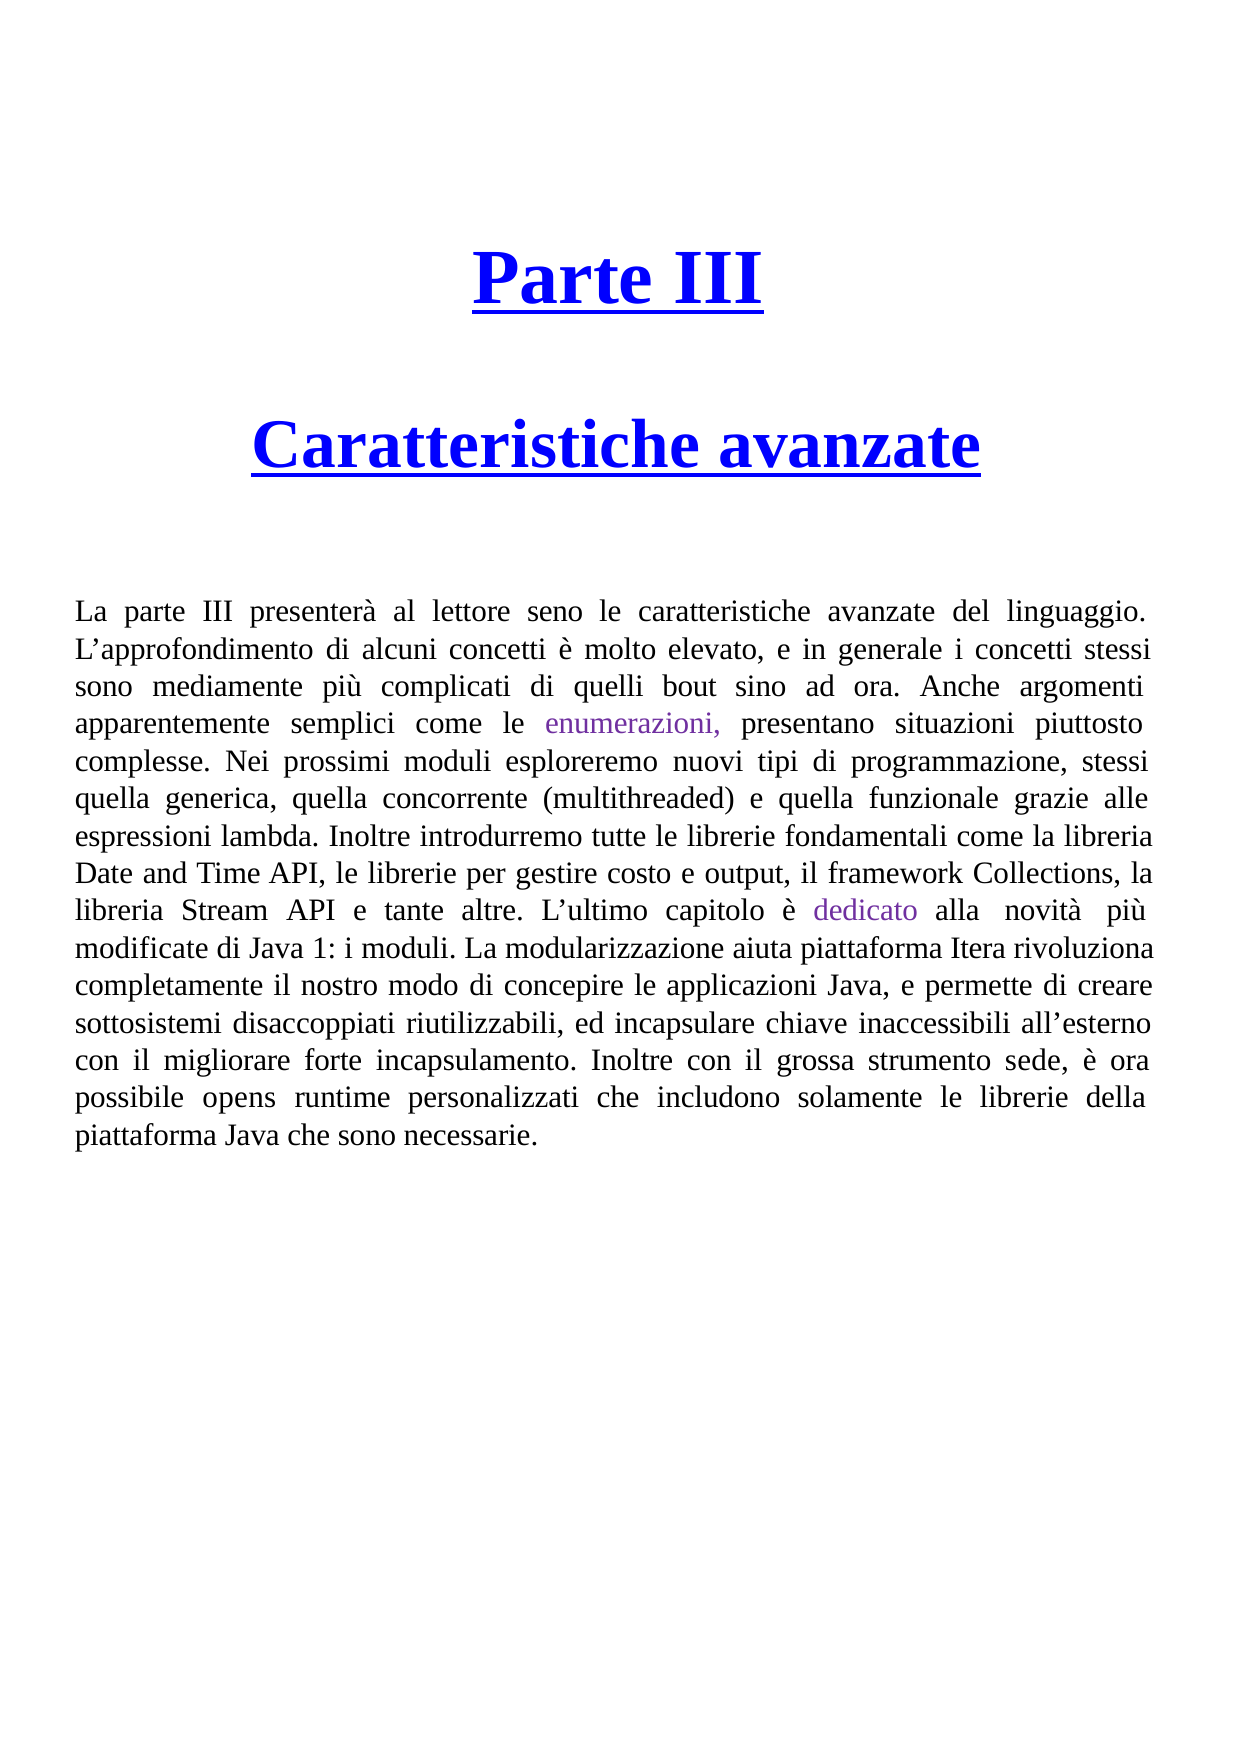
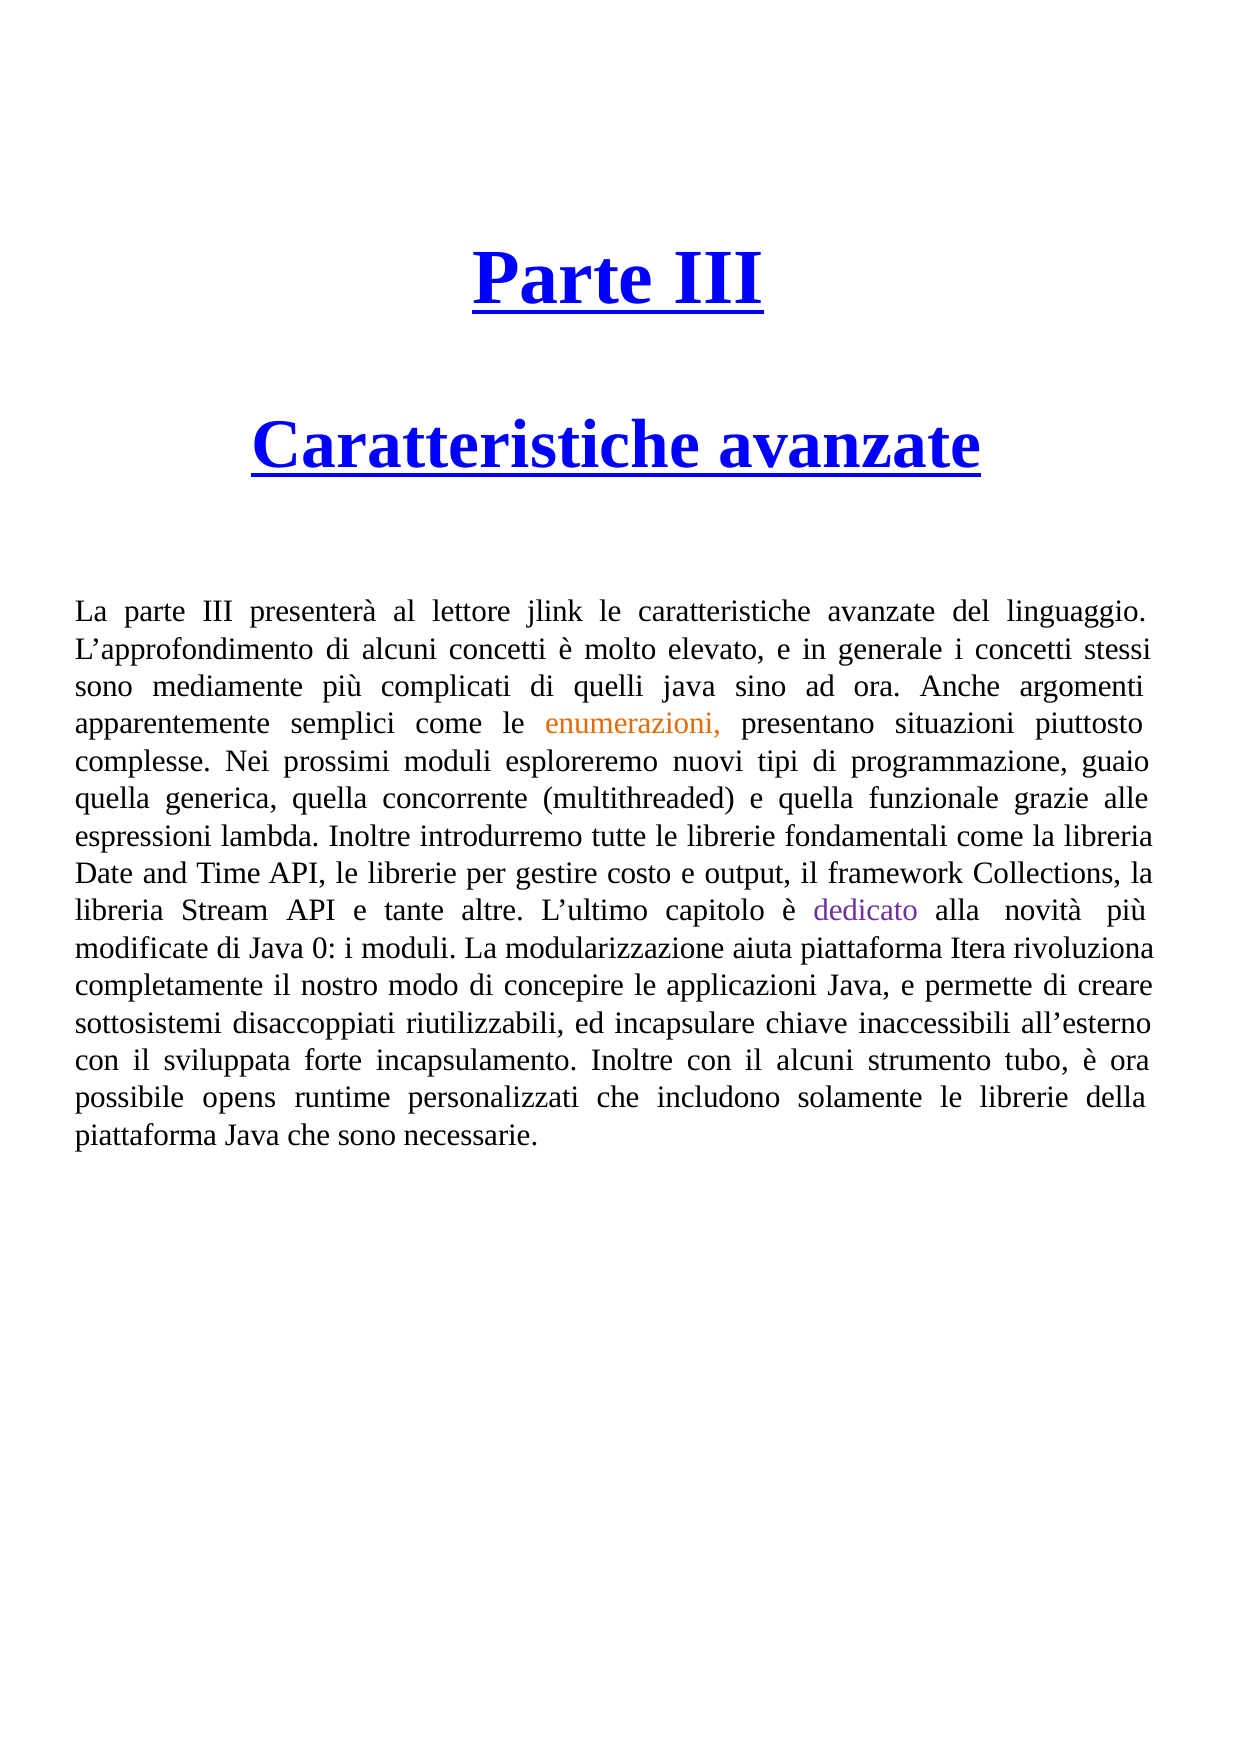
seno: seno -> jlink (555, 611)
quelli bout: bout -> java (689, 686)
enumerazioni colour: purple -> orange (633, 723)
programmazione stessi: stessi -> guaio (1115, 761)
1: 1 -> 0 (324, 948)
migliorare: migliorare -> sviluppata (227, 1060)
il grossa: grossa -> alcuni (815, 1060)
sede: sede -> tubo (1037, 1060)
